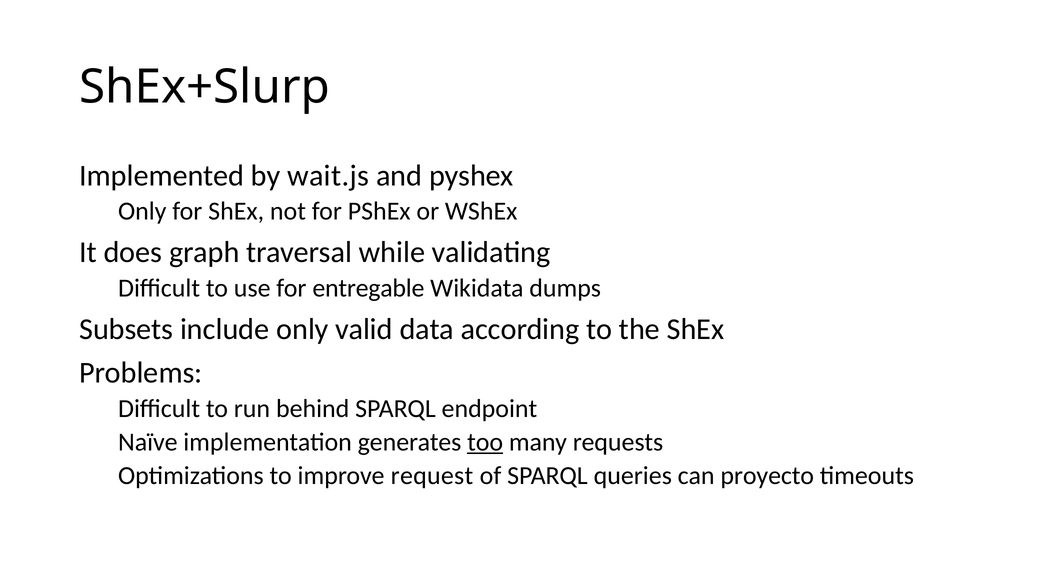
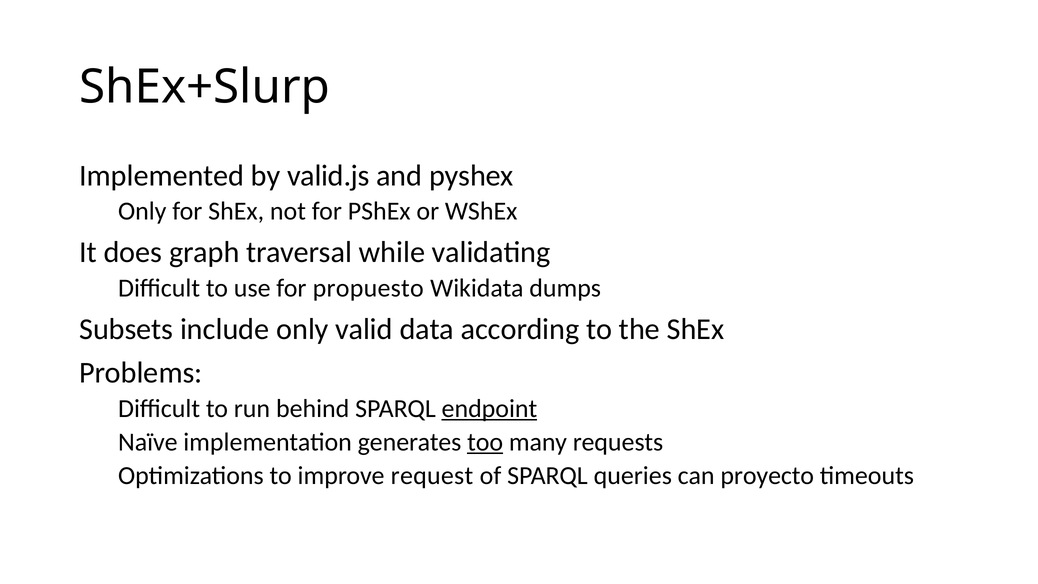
wait.js: wait.js -> valid.js (328, 175)
entregable: entregable -> propuesto (368, 288)
endpoint underline: none -> present (489, 409)
